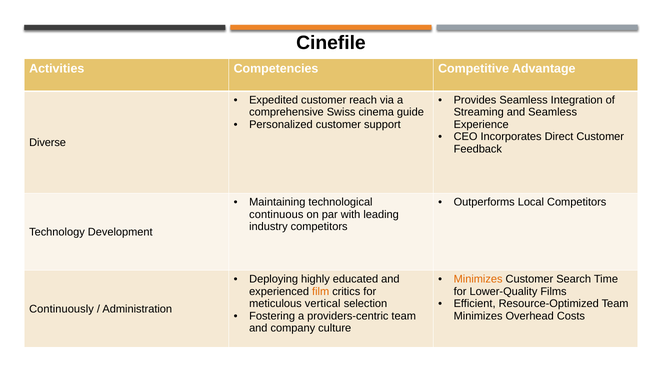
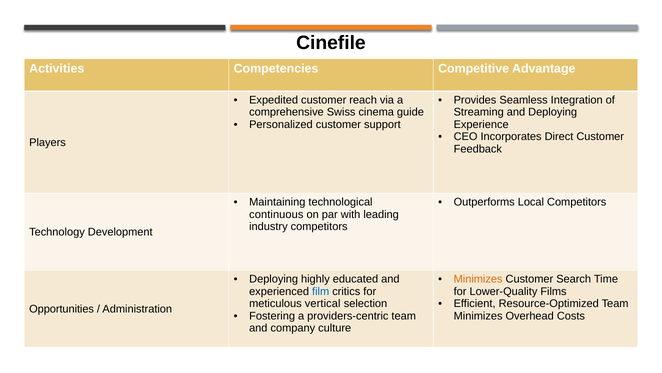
and Seamless: Seamless -> Deploying (553, 112)
Diverse: Diverse -> Players (48, 142)
film colour: orange -> blue (321, 291)
Continuously: Continuously -> Opportunities (62, 309)
